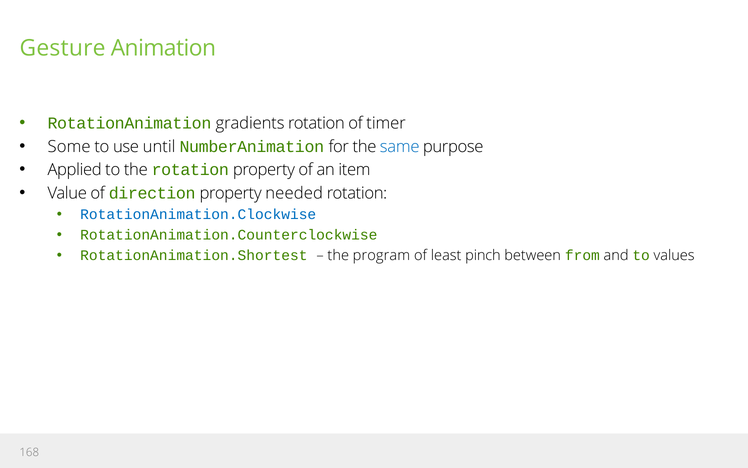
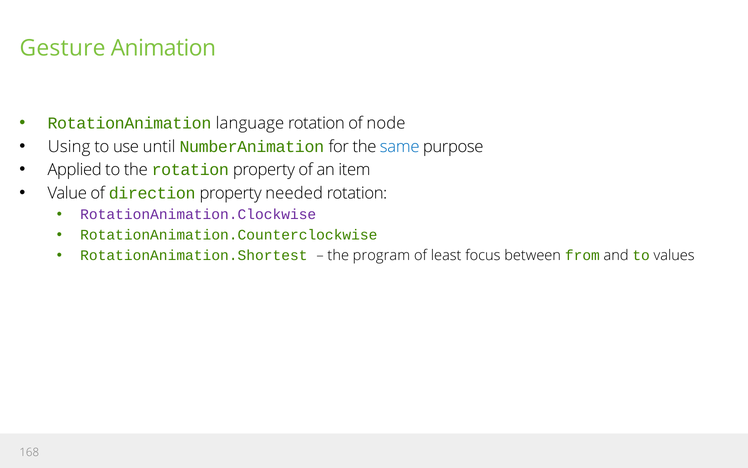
gradients: gradients -> language (250, 123)
timer: timer -> node (386, 123)
Some: Some -> Using (69, 146)
RotationAnimation.Clockwise colour: blue -> purple (198, 214)
pinch: pinch -> focus (483, 255)
